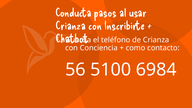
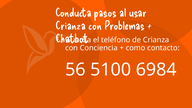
Inscribirte: Inscribirte -> Problemas (125, 26)
